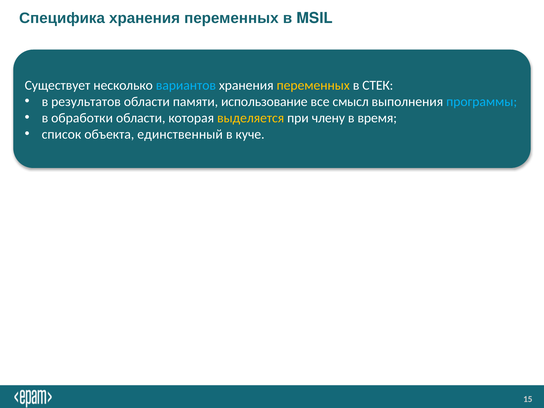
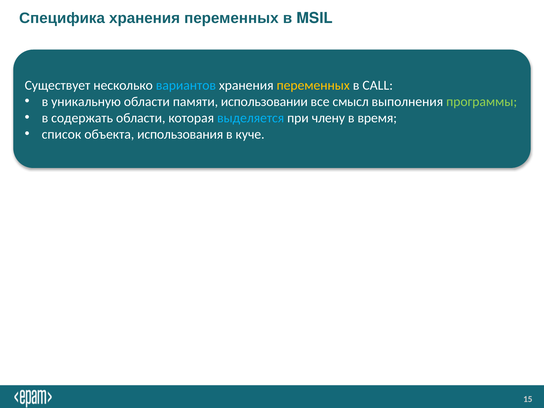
СТЕК: СТЕК -> CALL (378, 85)
результатов: результатов -> уникальную (86, 102)
использование: использование -> использовании (264, 102)
программы colour: light blue -> light green (482, 102)
обработки: обработки -> содержать (82, 118)
выделяется colour: yellow -> light blue (251, 118)
единственный: единственный -> использования (180, 134)
